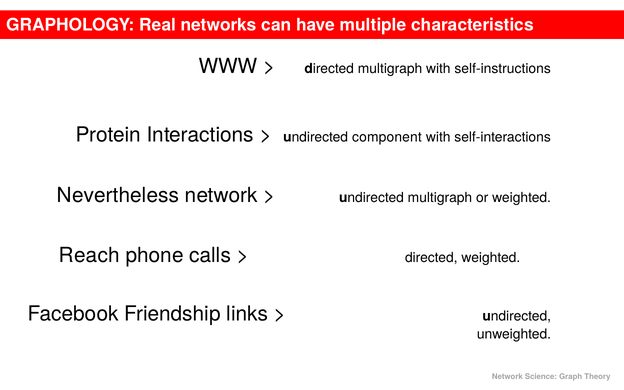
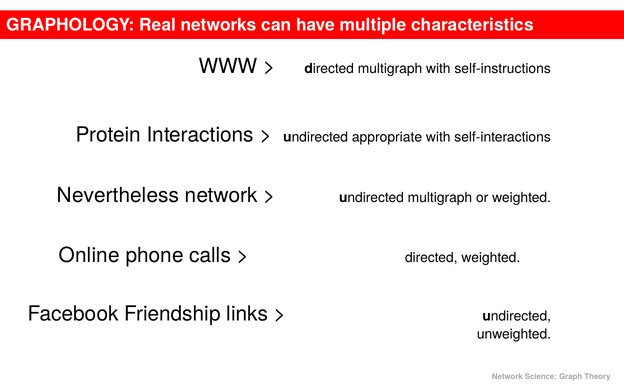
component: component -> appropriate (387, 137)
Reach: Reach -> Online (89, 256)
